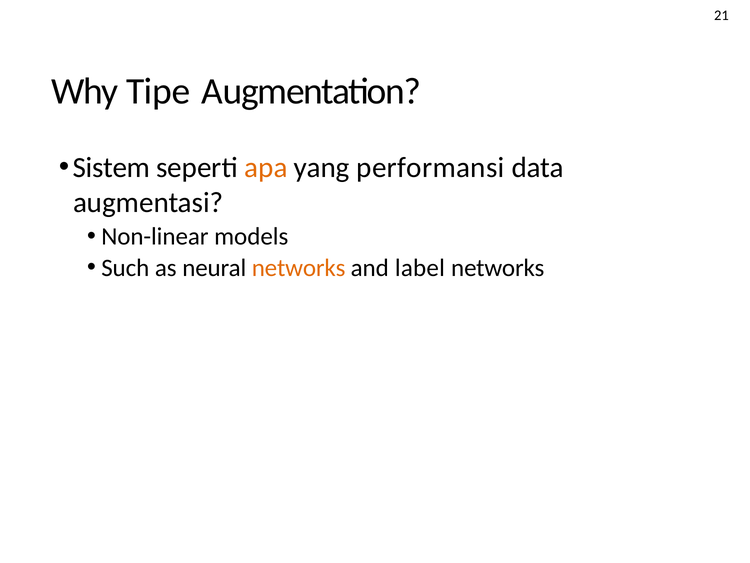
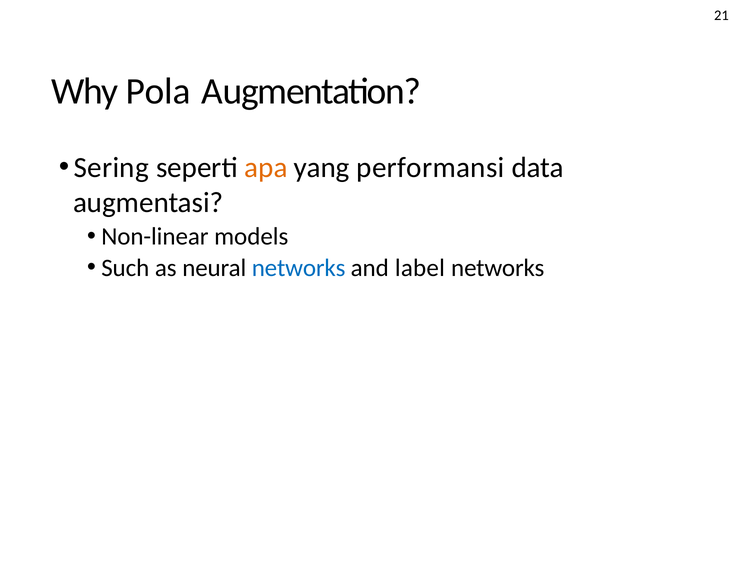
Tipe: Tipe -> Pola (158, 91)
Sistem: Sistem -> Sering (111, 168)
networks colour: orange -> blue (299, 268)
